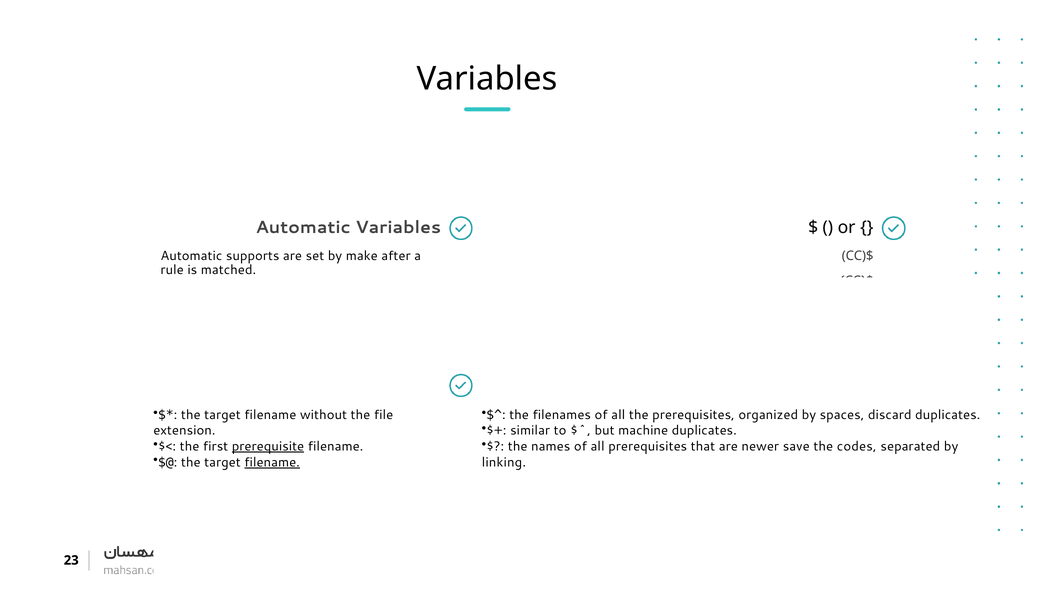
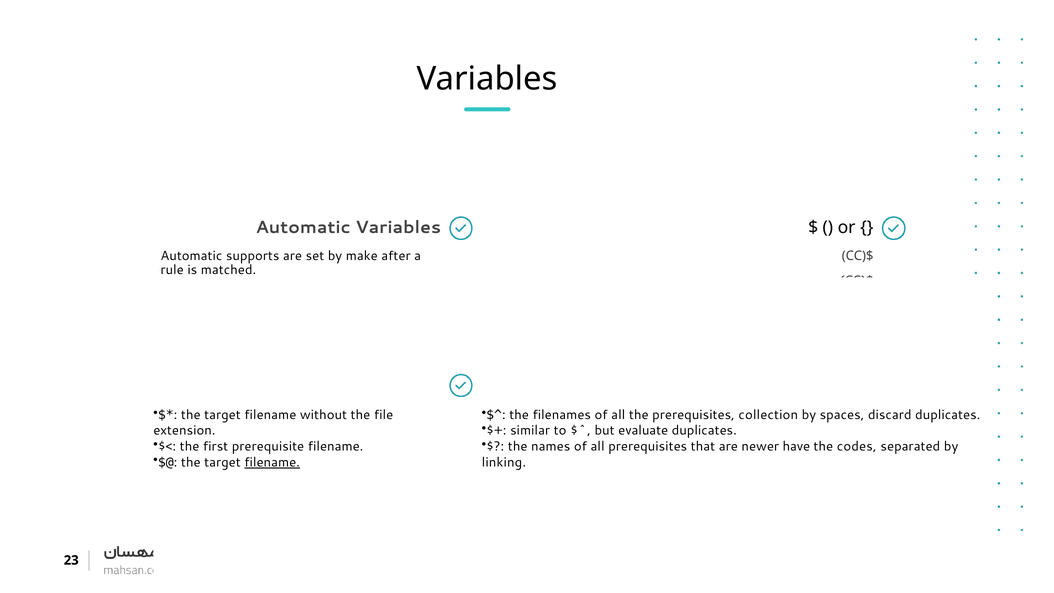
organized: organized -> collection (768, 415)
machine: machine -> evaluate (643, 431)
prerequisite underline: present -> none (268, 446)
save: save -> have (796, 446)
